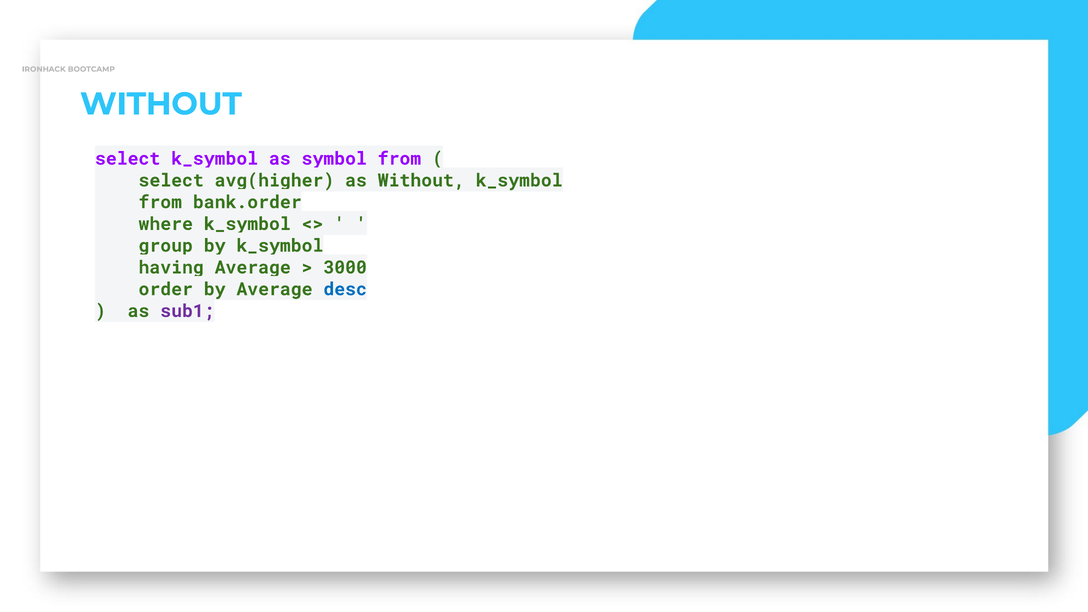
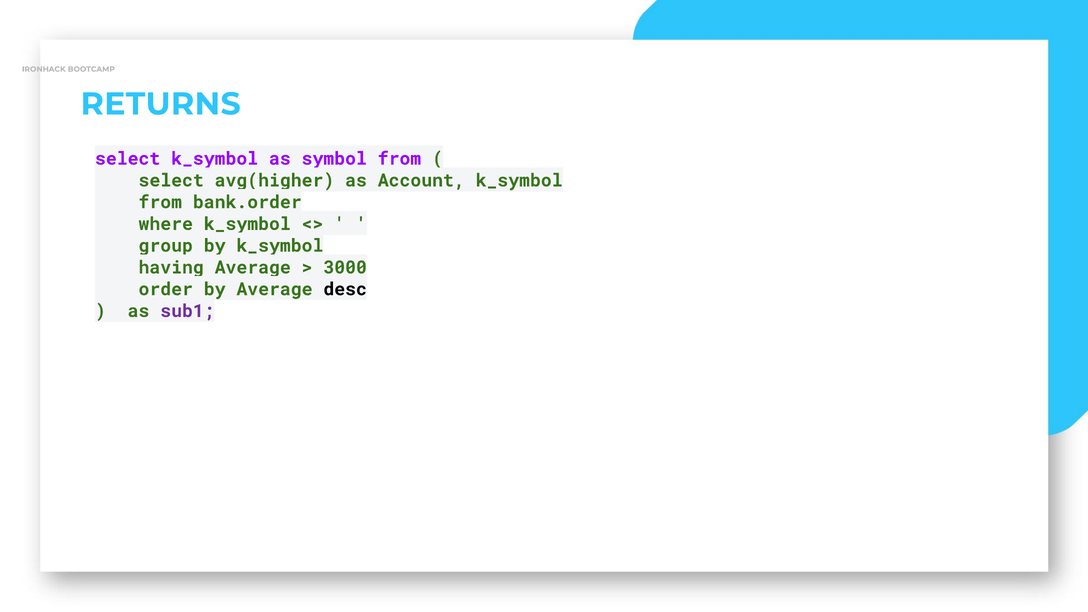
WITHOUT: WITHOUT -> RETURNS (161, 104)
as Without: Without -> Account (421, 180)
desc colour: blue -> black (345, 289)
